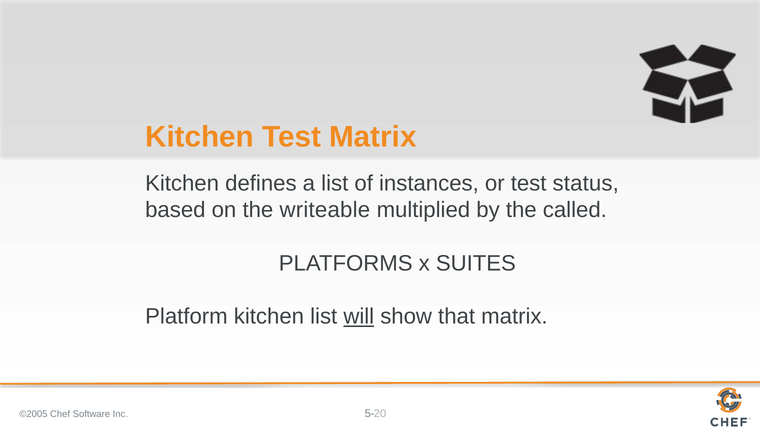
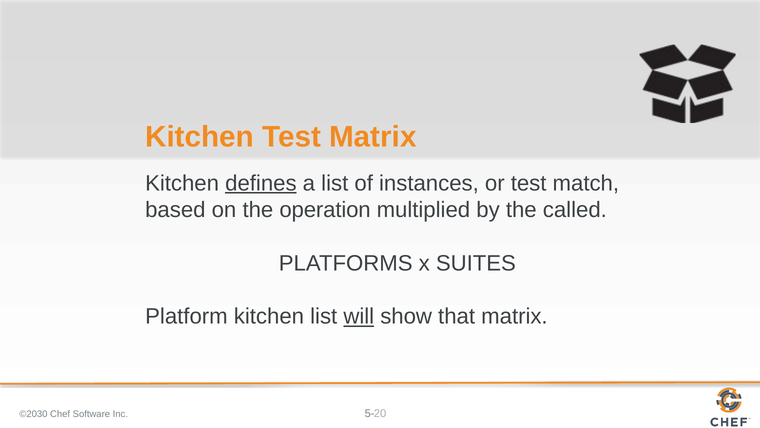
defines underline: none -> present (261, 183)
status: status -> match (586, 183)
writeable: writeable -> operation (325, 210)
©2005: ©2005 -> ©2030 (33, 414)
